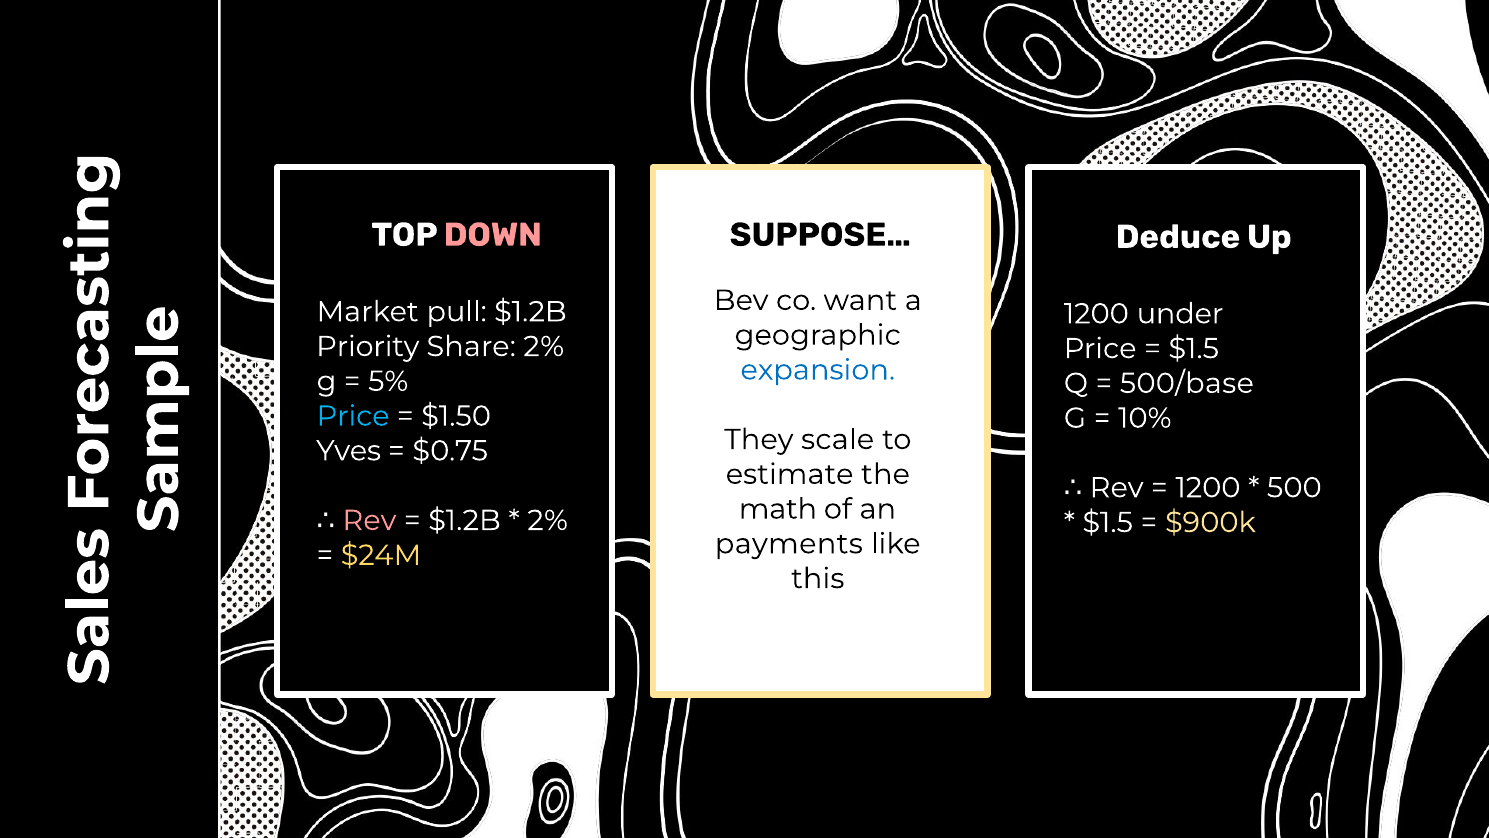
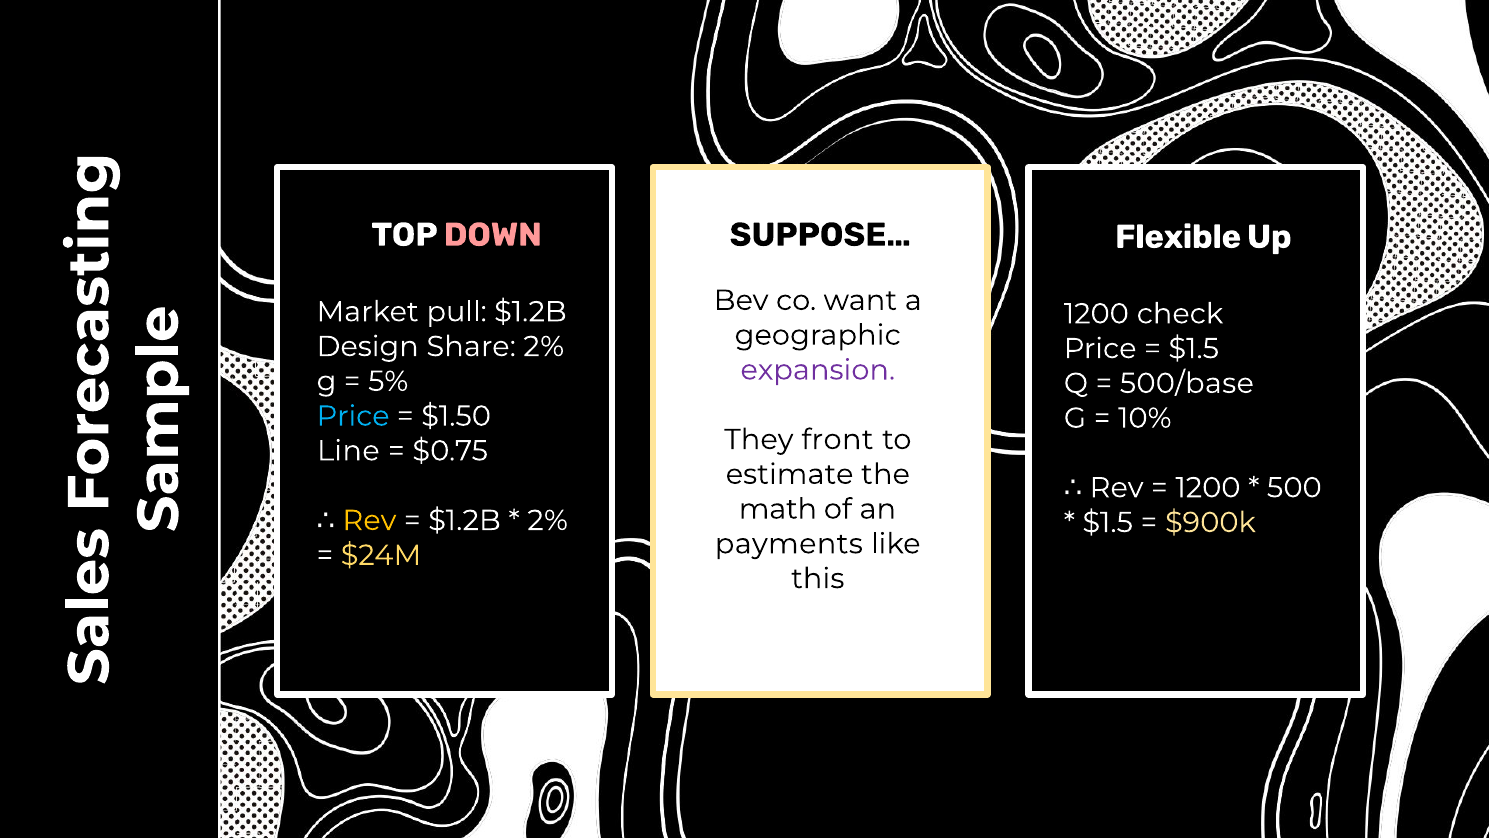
Deduce: Deduce -> Flexible (1178, 237)
under: under -> check (1180, 314)
Priority: Priority -> Design (368, 346)
expansion colour: blue -> purple (818, 370)
scale: scale -> front (838, 439)
Yves: Yves -> Line (348, 451)
Rev colour: pink -> yellow (369, 520)
